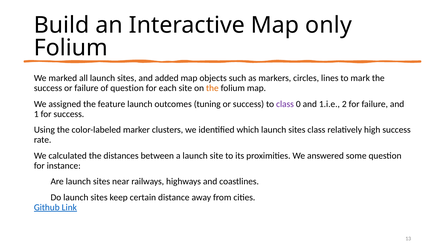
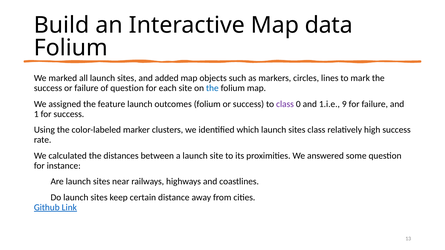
only: only -> data (329, 25)
the colour: orange -> blue (212, 88)
outcomes tuning: tuning -> folium (207, 104)
2: 2 -> 9 (344, 104)
